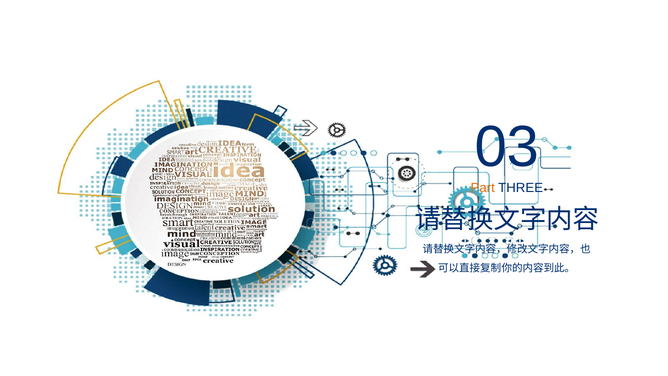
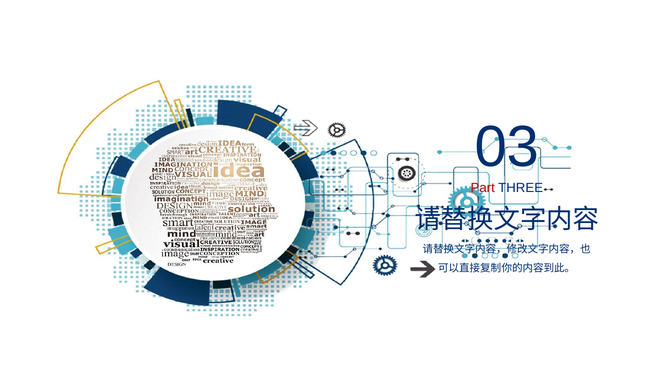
Part colour: orange -> red (483, 188)
